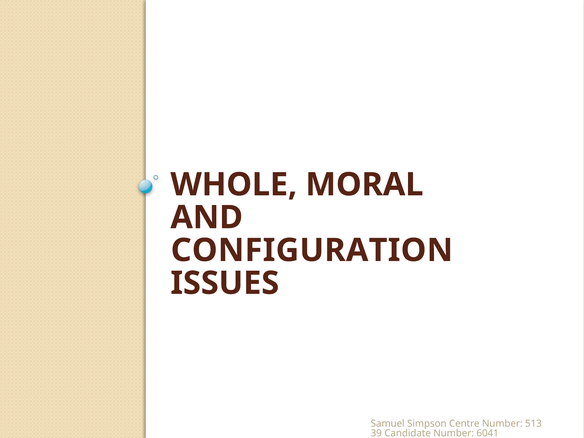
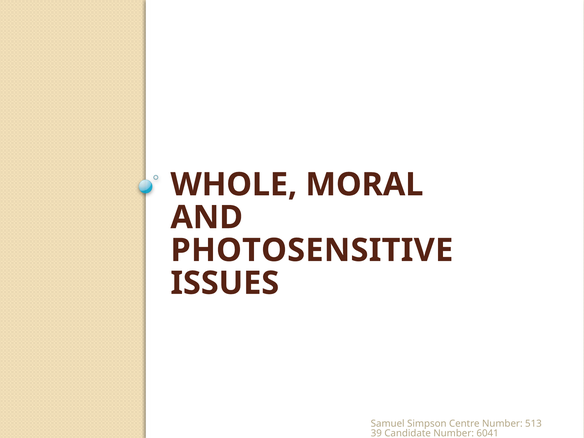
CONFIGURATION: CONFIGURATION -> PHOTOSENSITIVE (312, 250)
